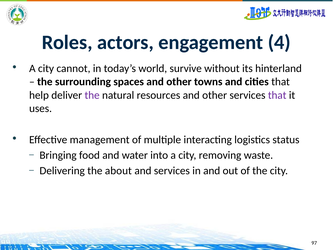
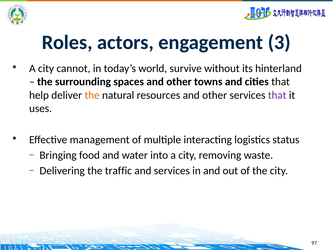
4: 4 -> 3 (279, 42)
the colour: purple -> orange (92, 95)
about: about -> traffic (118, 171)
